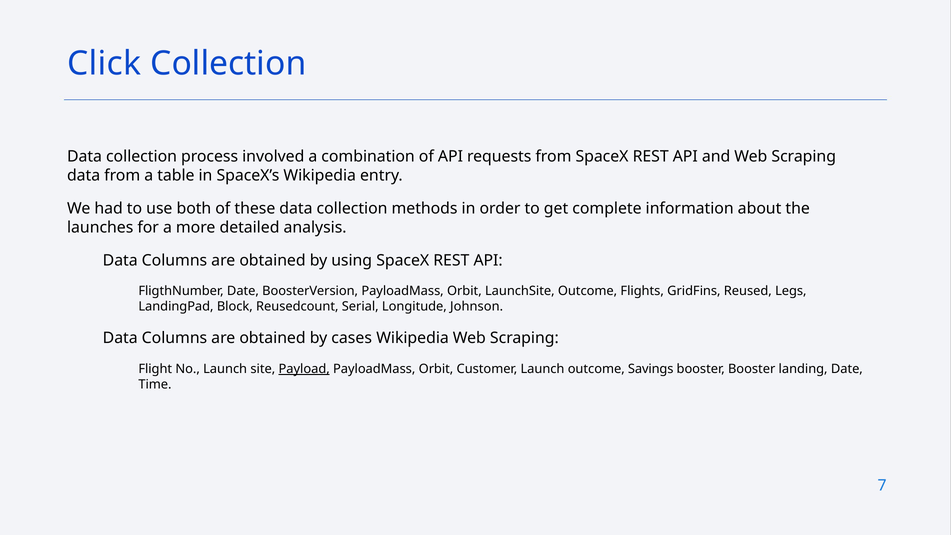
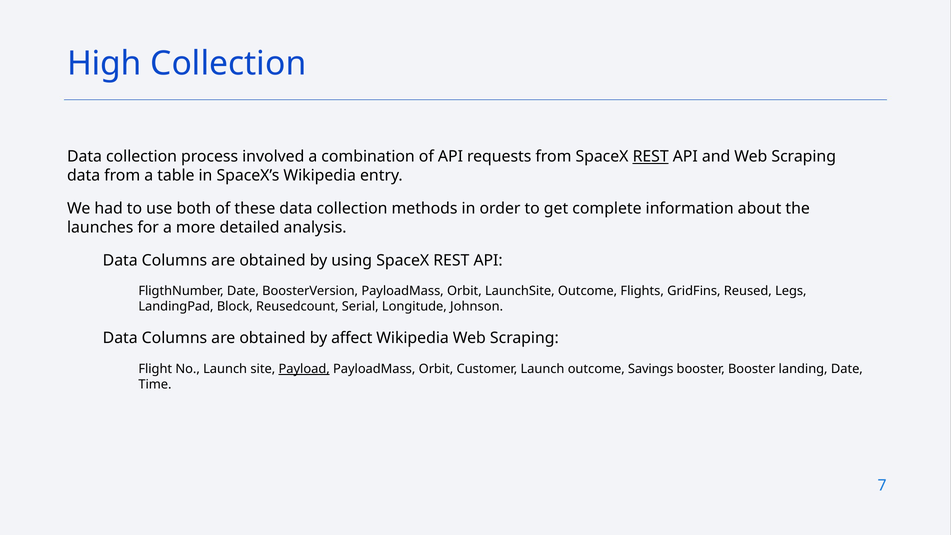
Click: Click -> High (104, 64)
REST underline: none -> present (651, 157)
cases: cases -> affect (352, 338)
